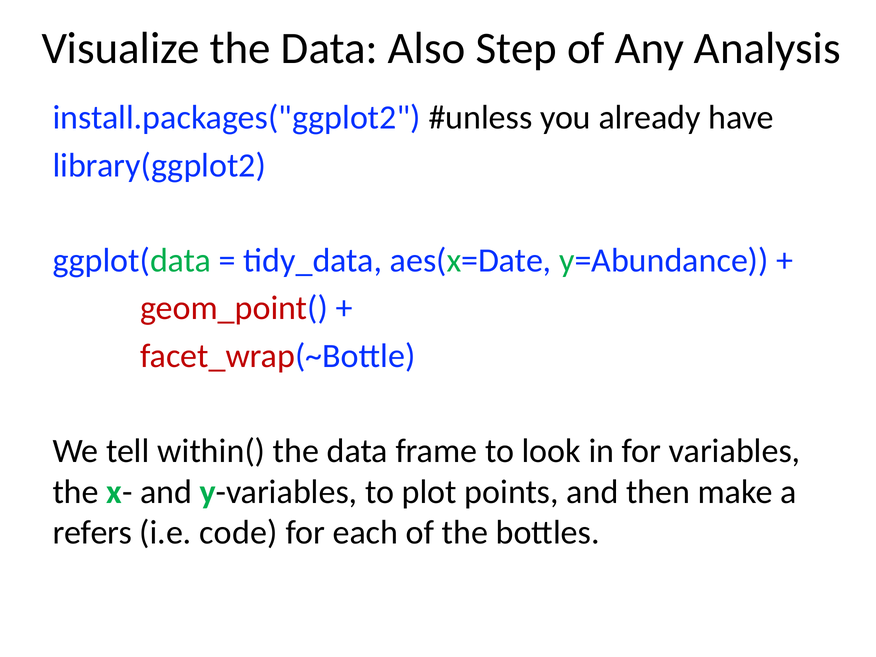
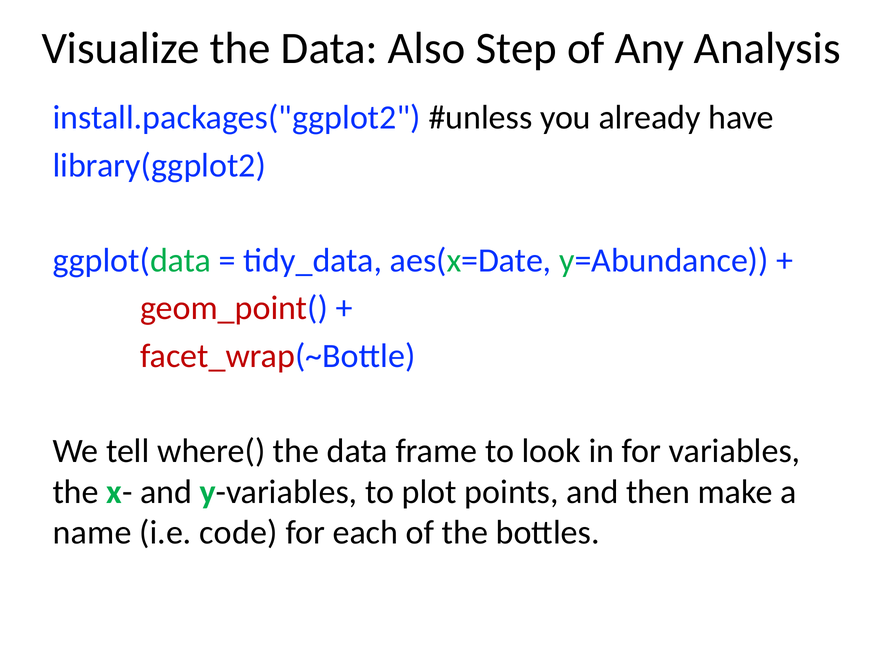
within(: within( -> where( (211, 451)
refers: refers -> name (92, 533)
